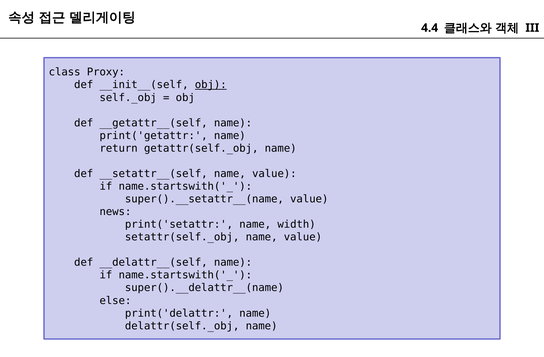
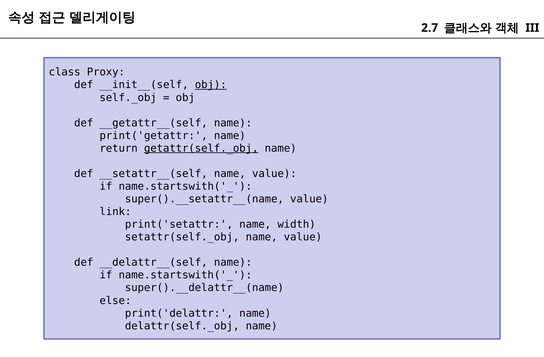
4.4: 4.4 -> 2.7 (430, 28)
getattr(self._obj underline: none -> present (201, 148)
news: news -> link (115, 212)
